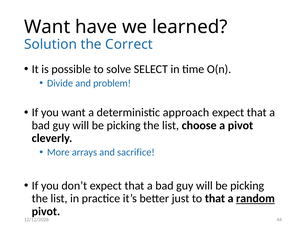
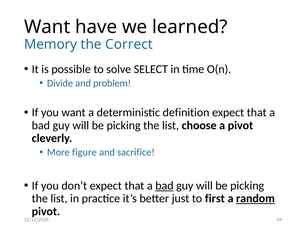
Solution: Solution -> Memory (51, 44)
approach: approach -> definition (186, 112)
arrays: arrays -> figure (84, 152)
bad underline: none -> present (164, 185)
to that: that -> first (215, 198)
